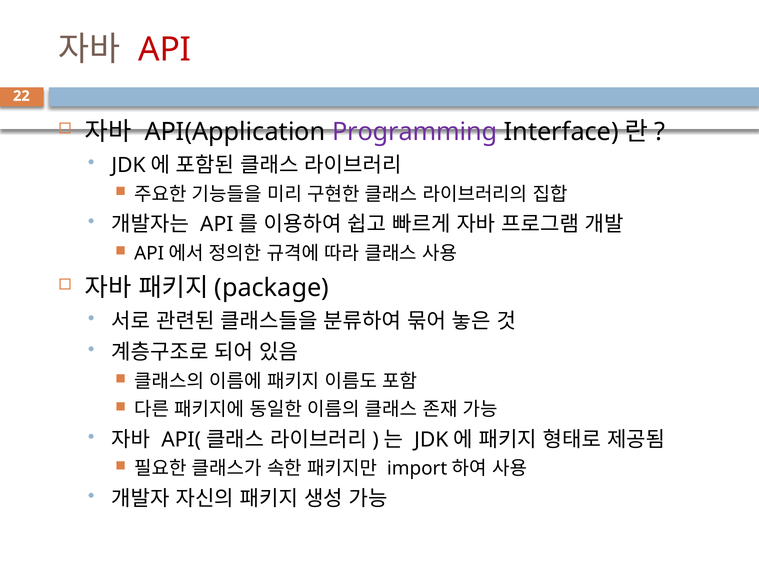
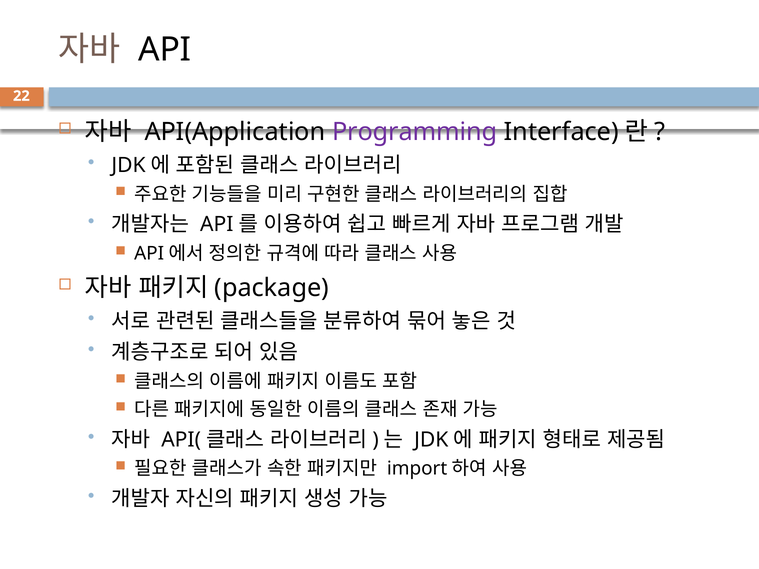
API colour: red -> black (165, 50)
